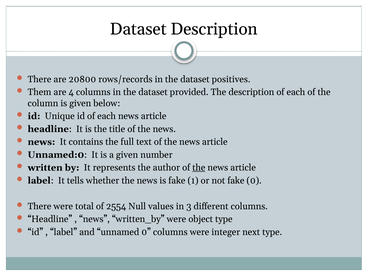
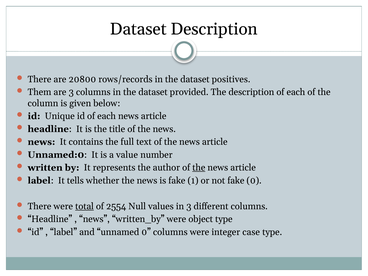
are 4: 4 -> 3 (71, 92)
a given: given -> value (127, 155)
total underline: none -> present (84, 206)
next: next -> case (251, 232)
